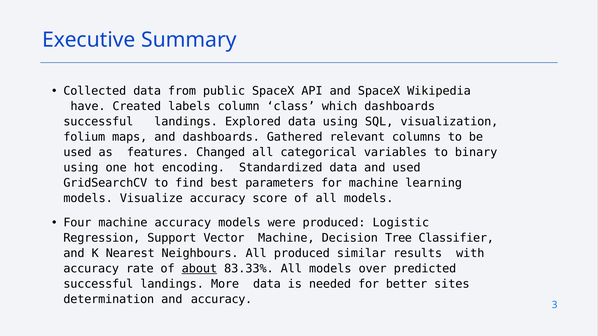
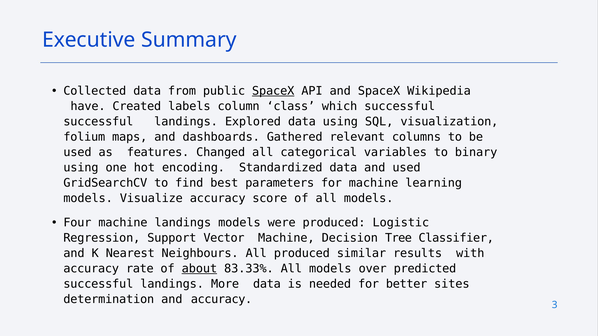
SpaceX underline: none -> present (273, 91)
which dashboards: dashboards -> successful (400, 106)
machine accuracy: accuracy -> landings (183, 223)
